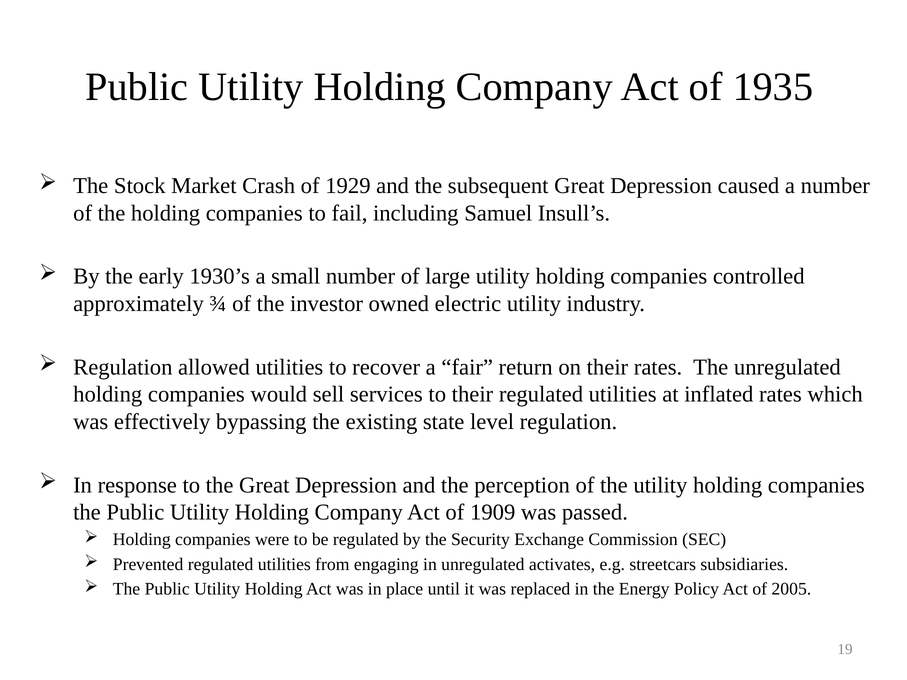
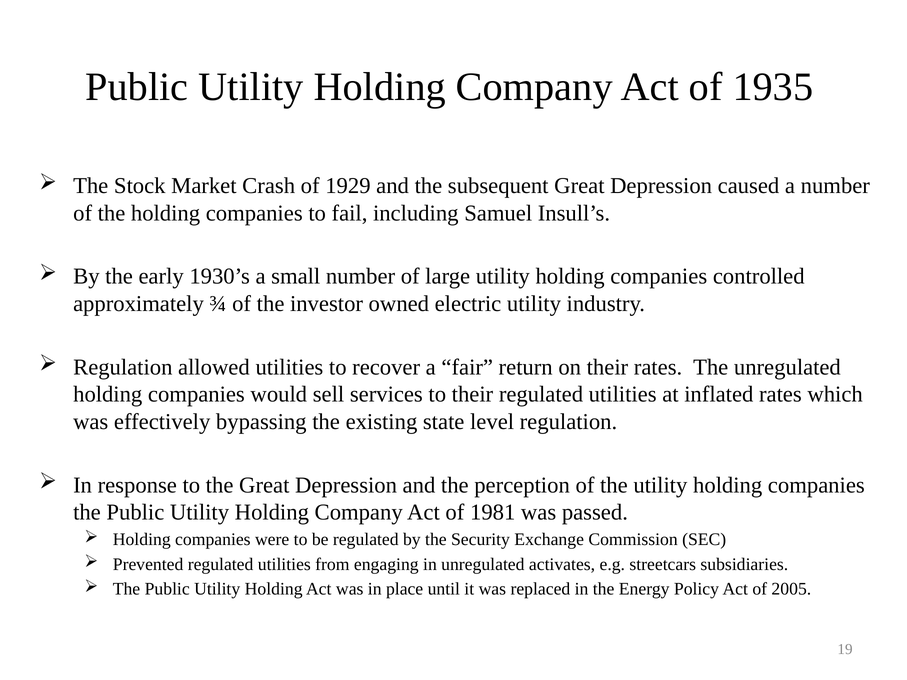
1909: 1909 -> 1981 (493, 512)
